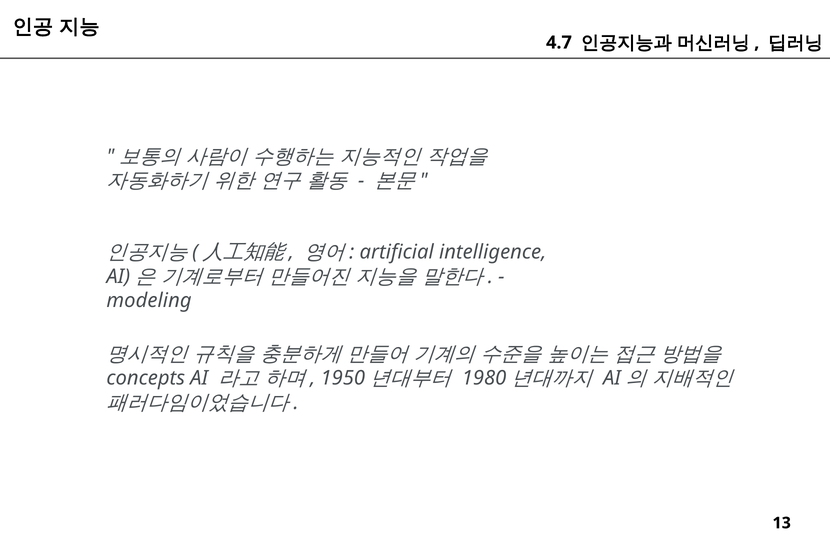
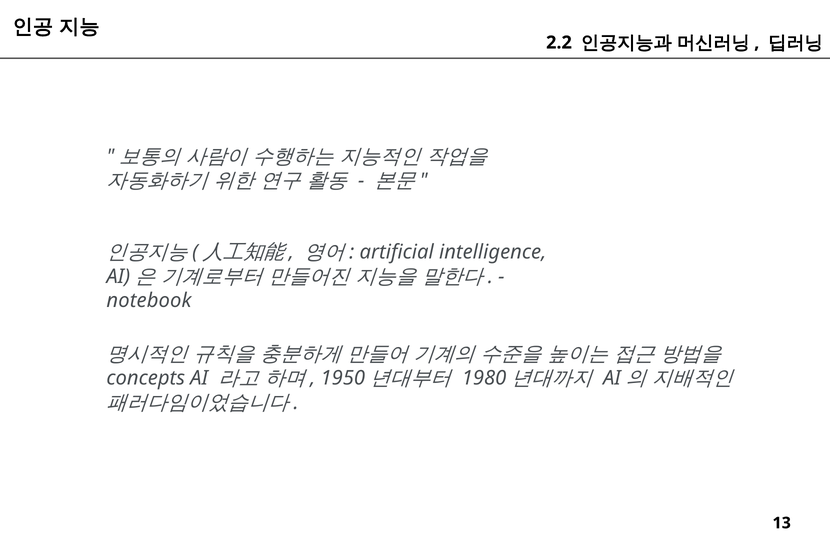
4.7: 4.7 -> 2.2 (559, 43)
modeling: modeling -> notebook (149, 301)
